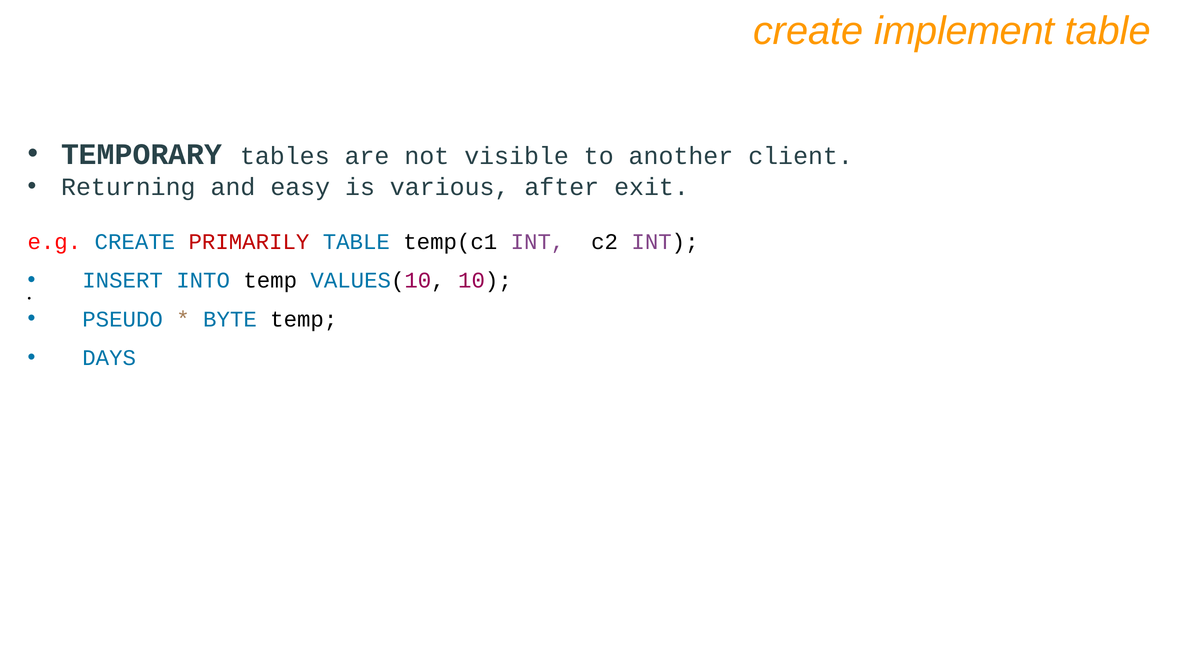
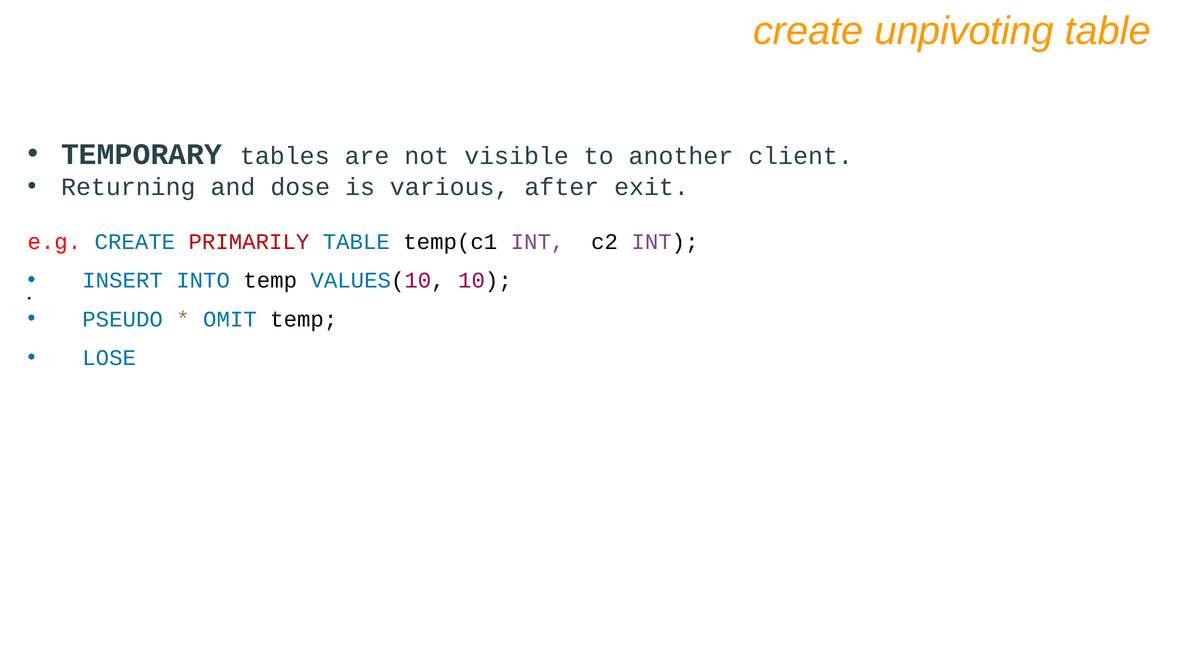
implement: implement -> unpivoting (964, 31)
easy: easy -> dose (300, 187)
BYTE: BYTE -> OMIT (230, 319)
DAYS: DAYS -> LOSE (109, 358)
